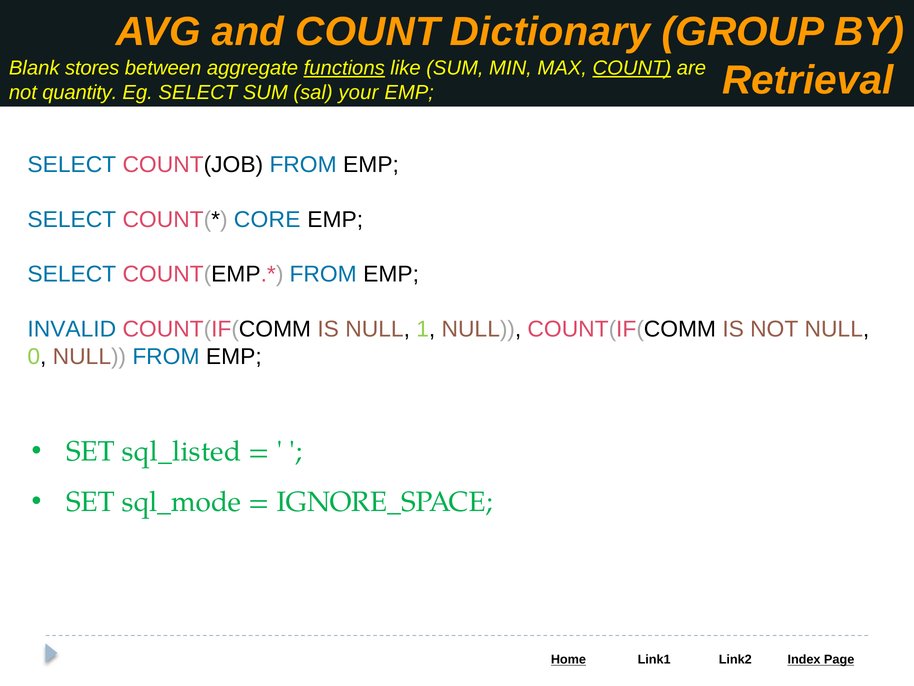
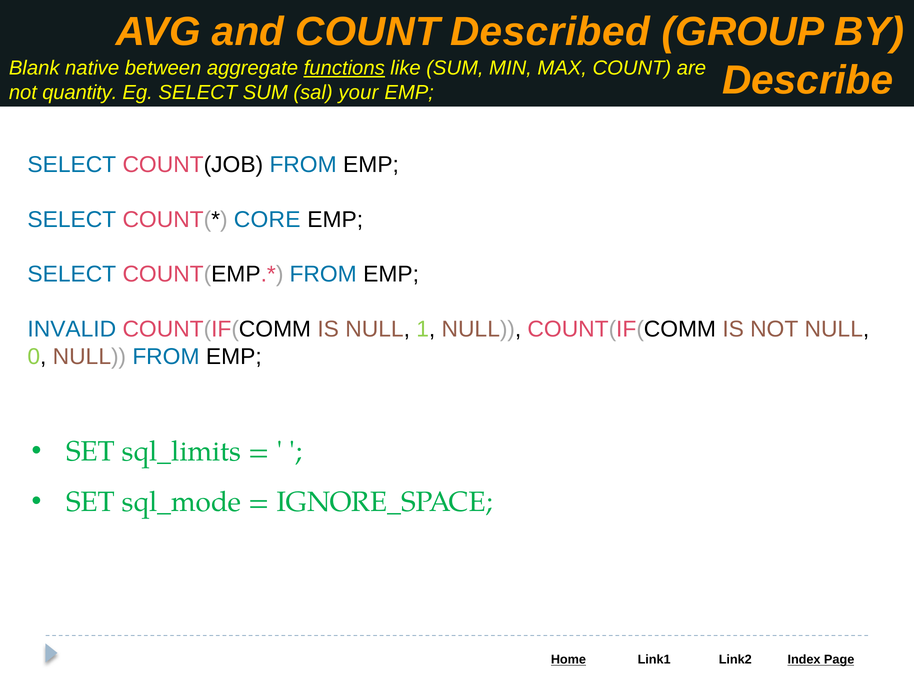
Dictionary: Dictionary -> Described (550, 32)
stores: stores -> native (92, 68)
COUNT underline: present -> none (632, 68)
Retrieval: Retrieval -> Describe (808, 80)
sql_listed: sql_listed -> sql_limits (182, 451)
